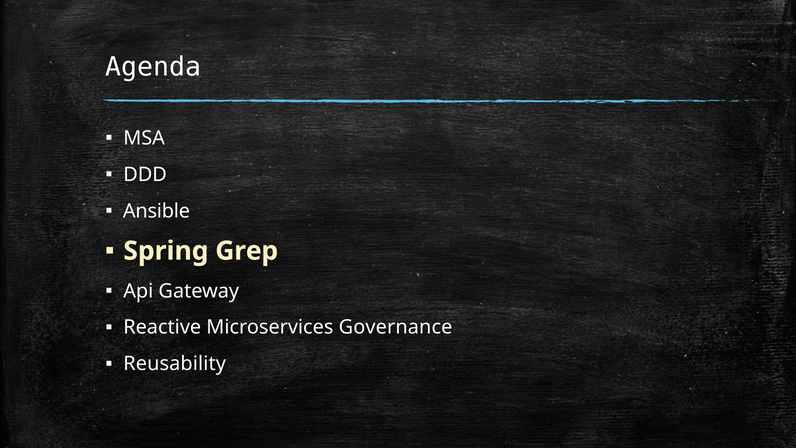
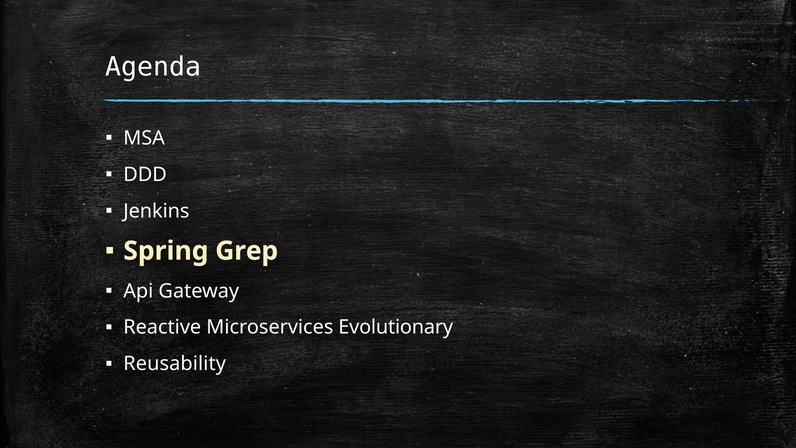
Ansible: Ansible -> Jenkins (156, 211)
Governance: Governance -> Evolutionary (396, 327)
